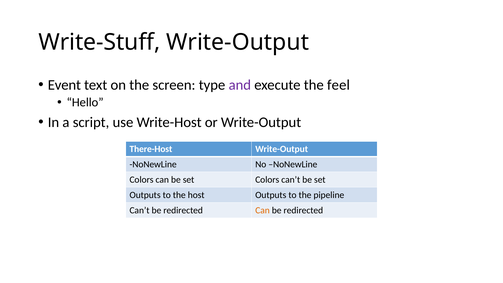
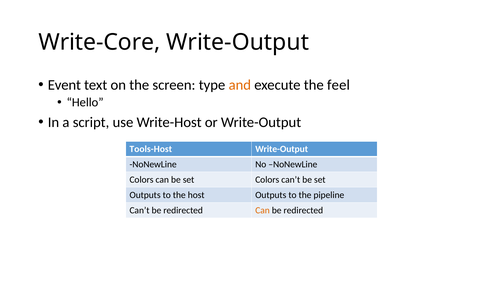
Write-Stuff: Write-Stuff -> Write-Core (99, 42)
and colour: purple -> orange (240, 85)
There-Host: There-Host -> Tools-Host (151, 149)
